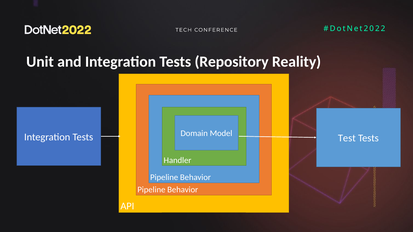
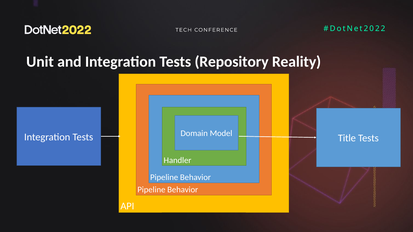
Test: Test -> Title (347, 138)
